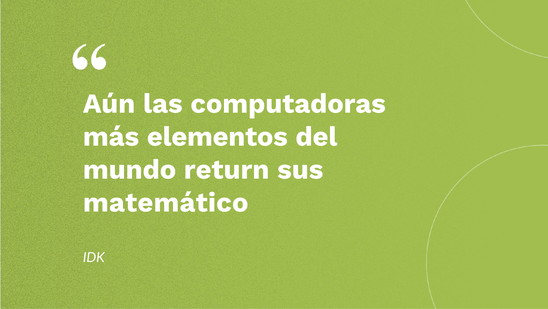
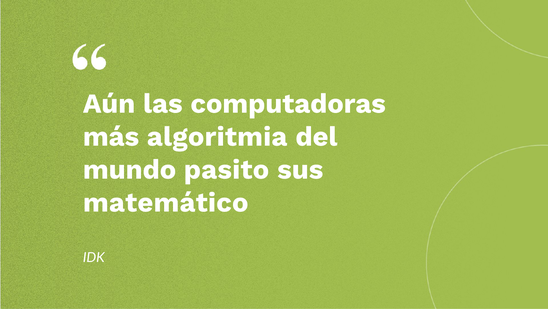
elementos: elementos -> algoritmia (217, 136)
return: return -> pasito (226, 169)
